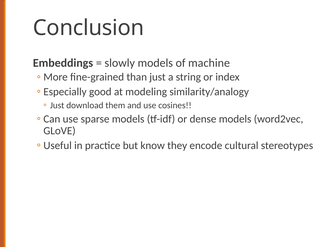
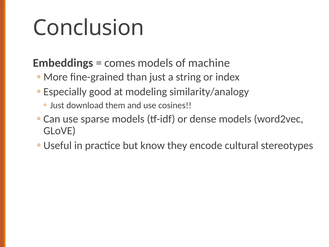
slowly: slowly -> comes (120, 63)
